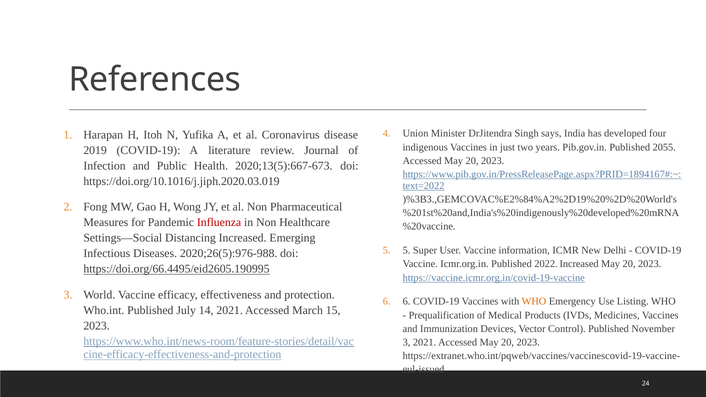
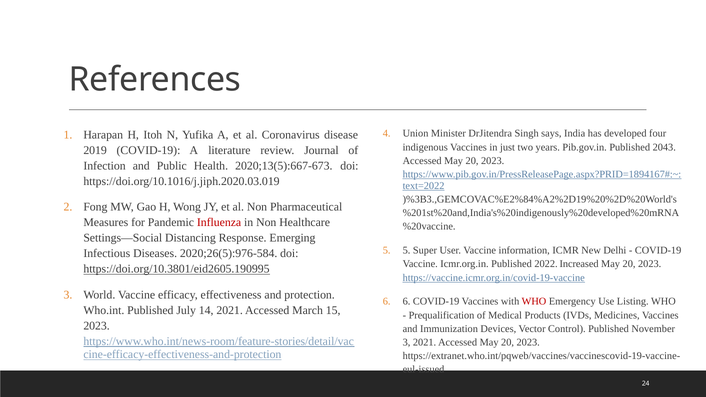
2055: 2055 -> 2043 (664, 147)
Distancing Increased: Increased -> Response (243, 238)
2020;26(5):976-988: 2020;26(5):976-988 -> 2020;26(5):976-584 (229, 254)
https://doi.org/66.4495/eid2605.190995: https://doi.org/66.4495/eid2605.190995 -> https://doi.org/10.3801/eid2605.190995 (176, 269)
WHO colour: orange -> red (534, 302)
